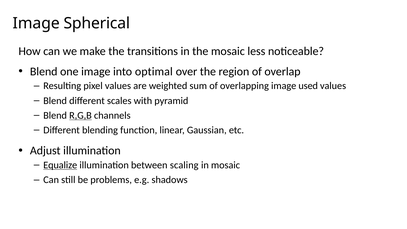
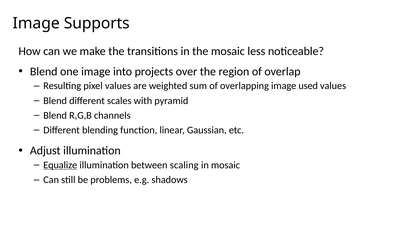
Spherical: Spherical -> Supports (97, 23)
optimal: optimal -> projects (154, 72)
R,G,B underline: present -> none (80, 115)
